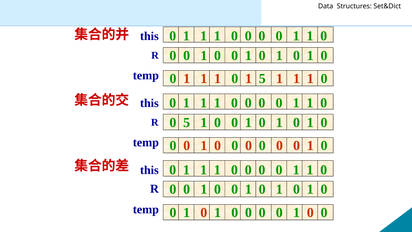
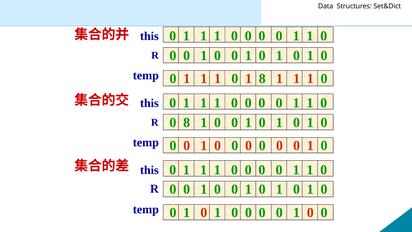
1 5: 5 -> 8 (262, 79)
0 5: 5 -> 8 (187, 122)
